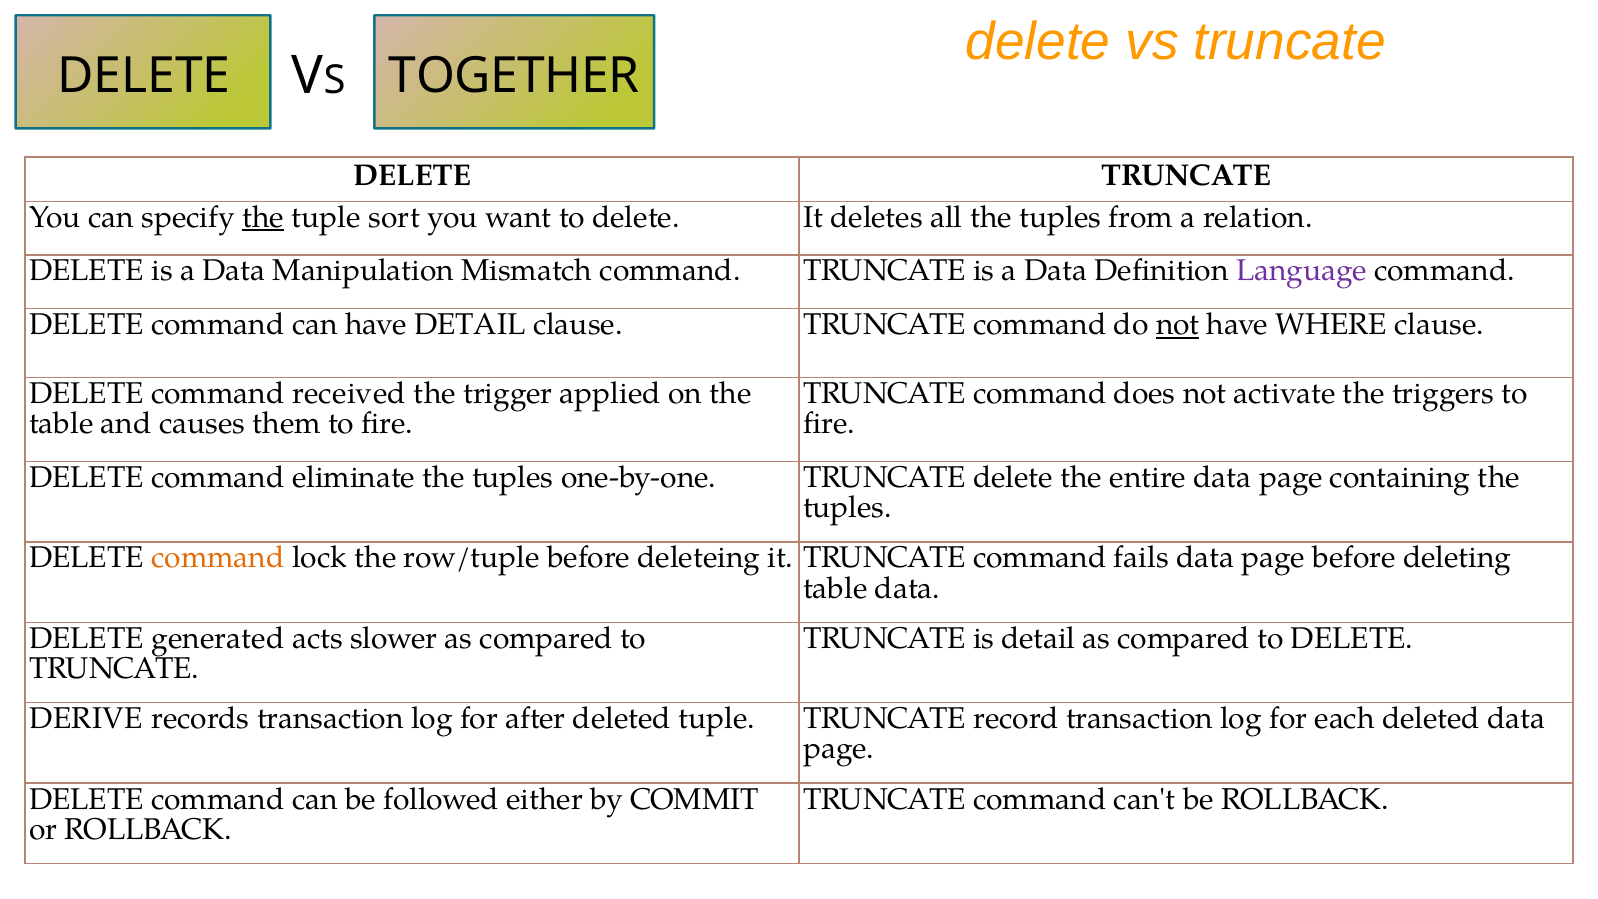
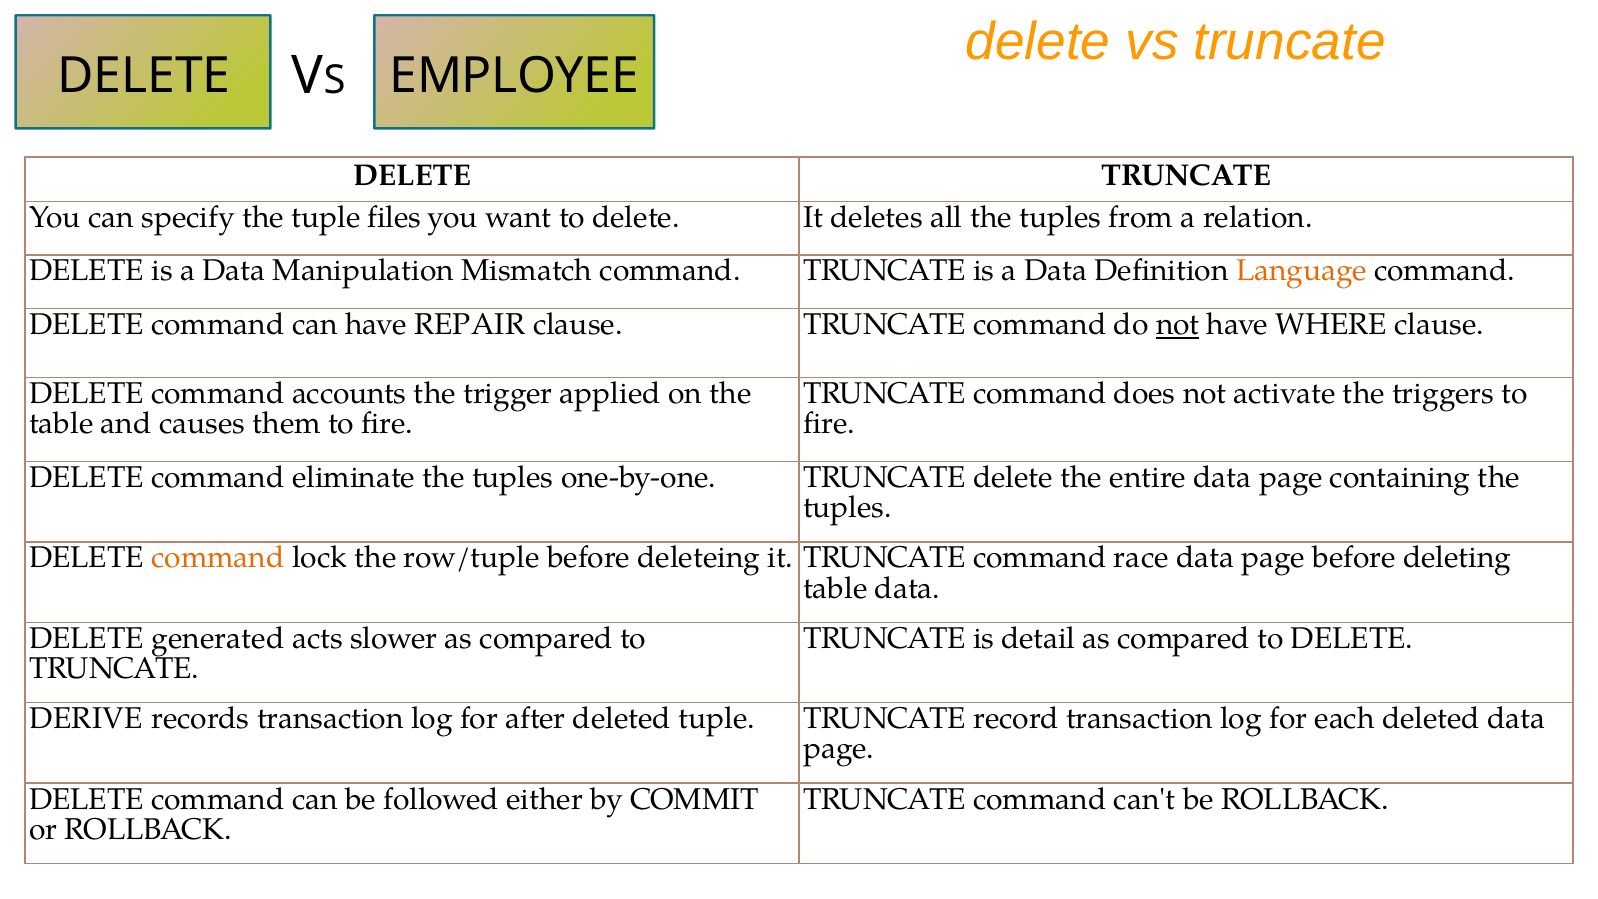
TOGETHER: TOGETHER -> EMPLOYEE (514, 76)
the underline: present -> none (263, 217)
sort: sort -> files (394, 217)
Language colour: purple -> orange (1302, 271)
have DETAIL: DETAIL -> REPAIR (470, 325)
received: received -> accounts (349, 394)
fails: fails -> race (1141, 558)
